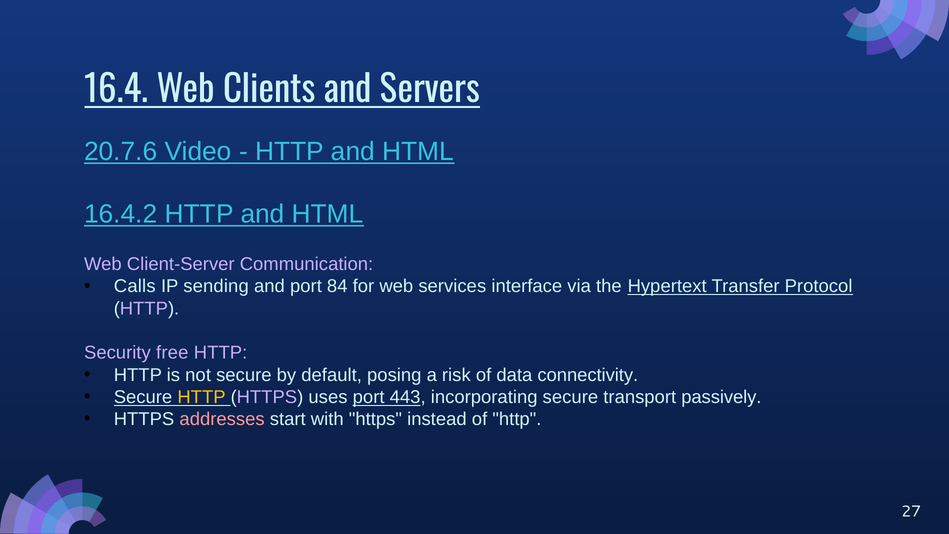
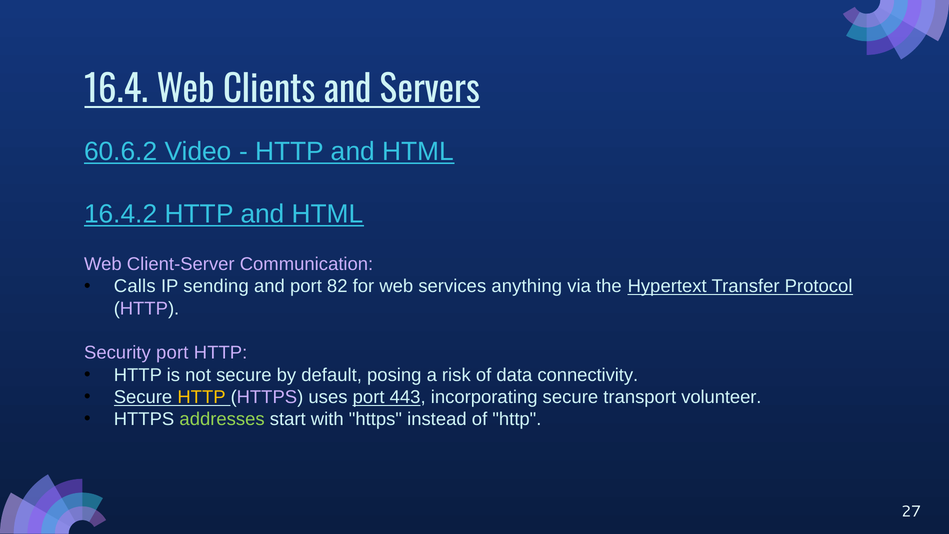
20.7.6: 20.7.6 -> 60.6.2 (121, 152)
84: 84 -> 82 (337, 286)
interface: interface -> anything (527, 286)
Security free: free -> port (172, 353)
passively: passively -> volunteer (721, 397)
addresses colour: pink -> light green (222, 419)
